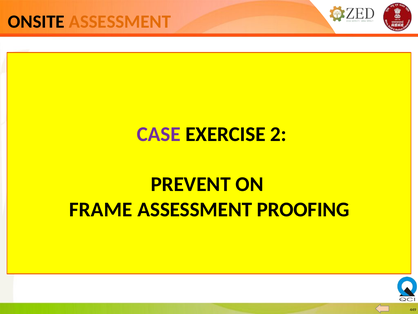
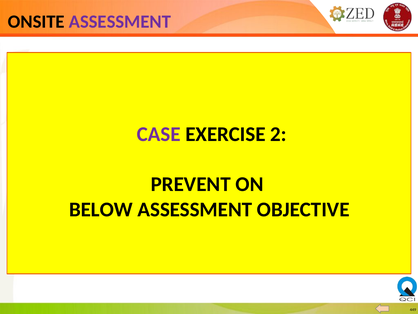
ASSESSMENT colour: orange -> purple (120, 22)
FRAME: FRAME -> BELOW (101, 209)
PROOFING: PROOFING -> OBJECTIVE (303, 209)
